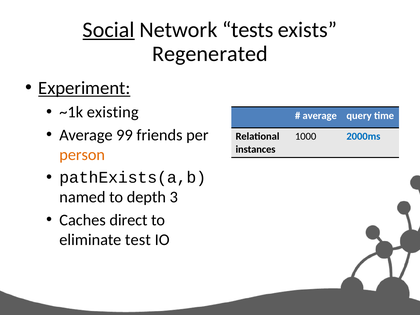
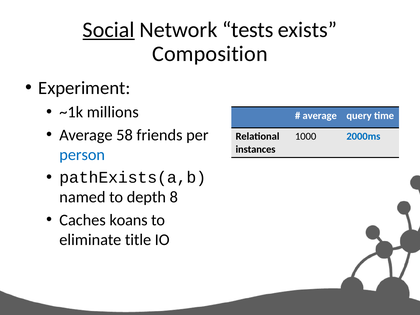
Regenerated: Regenerated -> Composition (210, 54)
Experiment underline: present -> none (84, 88)
existing: existing -> millions (113, 112)
99: 99 -> 58 (125, 135)
person colour: orange -> blue (82, 155)
3: 3 -> 8 (174, 197)
direct: direct -> koans (129, 220)
test: test -> title (138, 240)
